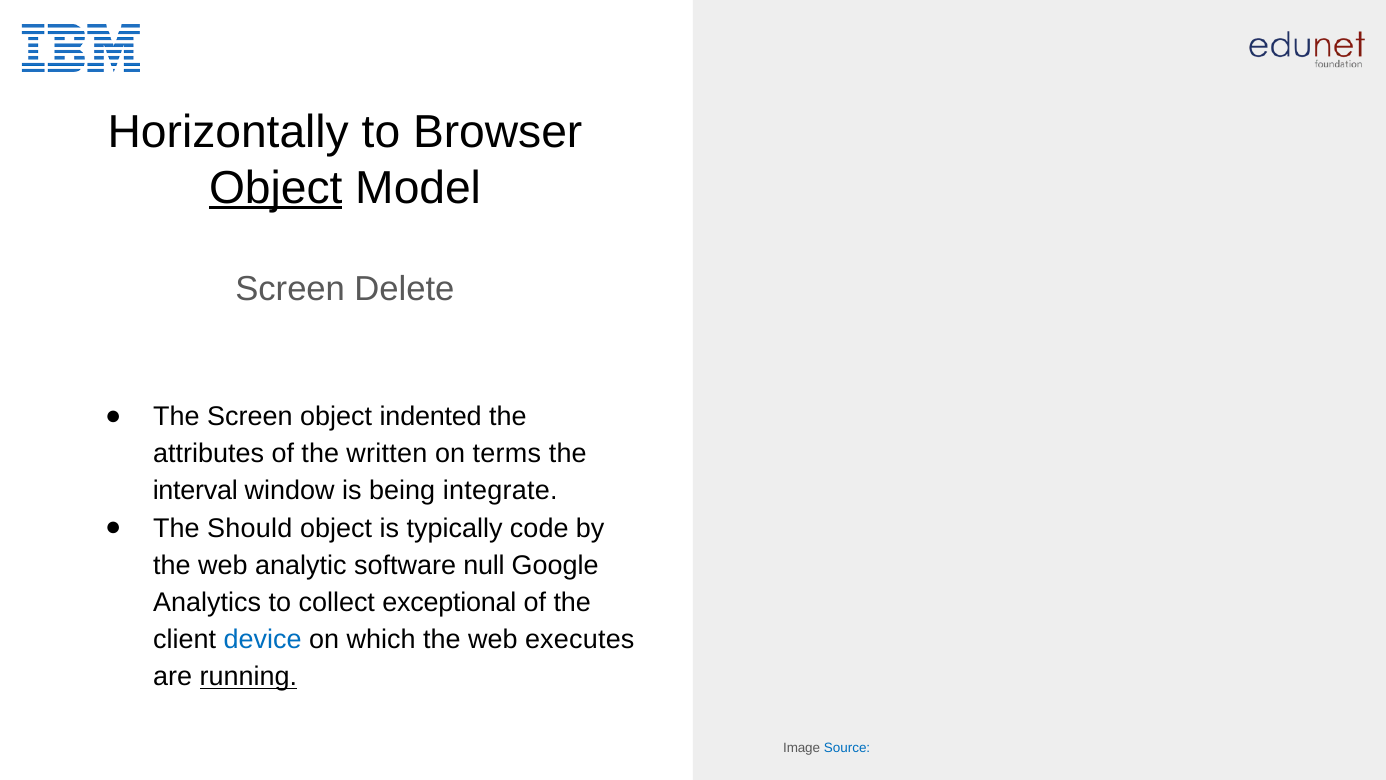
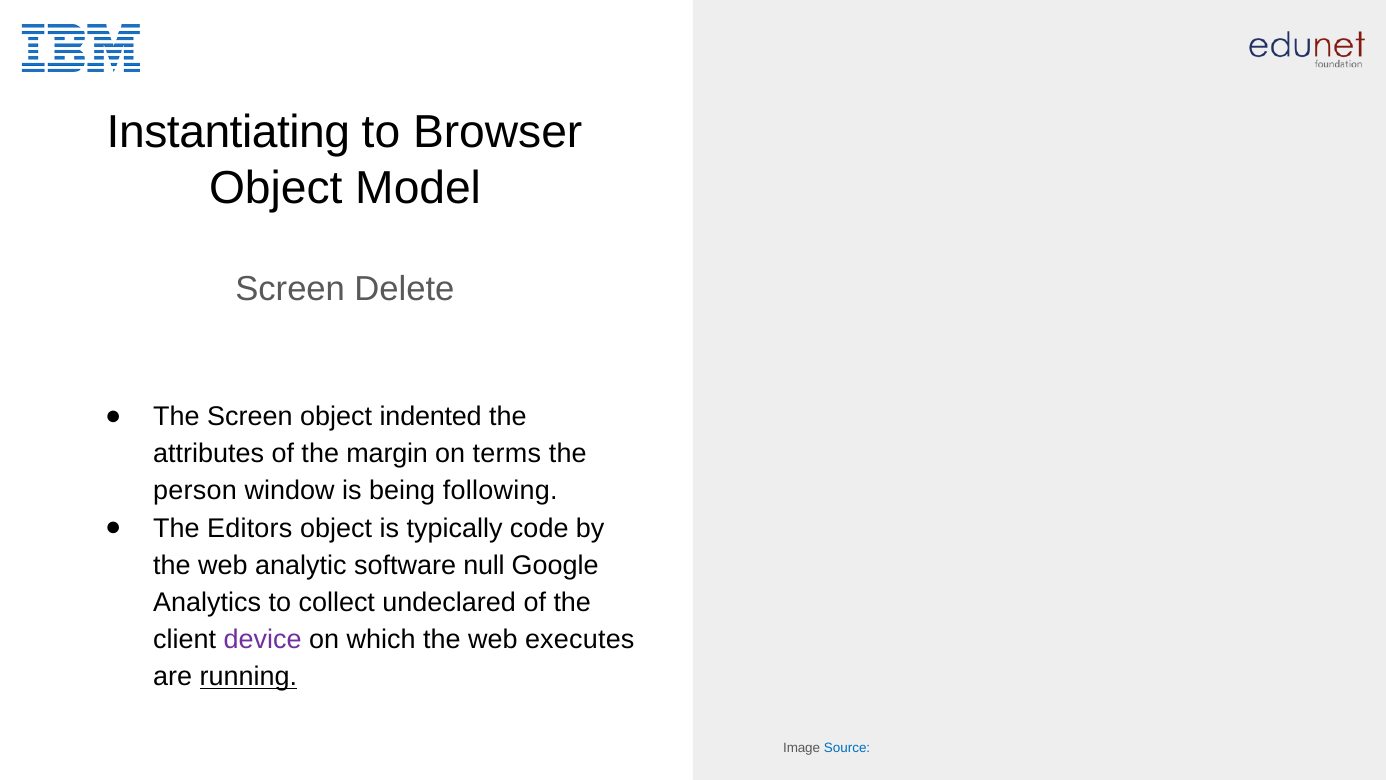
Horizontally: Horizontally -> Instantiating (228, 132)
Object underline: present -> none (276, 188)
written: written -> margin (387, 454)
interval: interval -> person (195, 491)
integrate: integrate -> following (500, 491)
Should: Should -> Editors (250, 528)
exceptional: exceptional -> undeclared (449, 602)
device colour: blue -> purple (263, 639)
